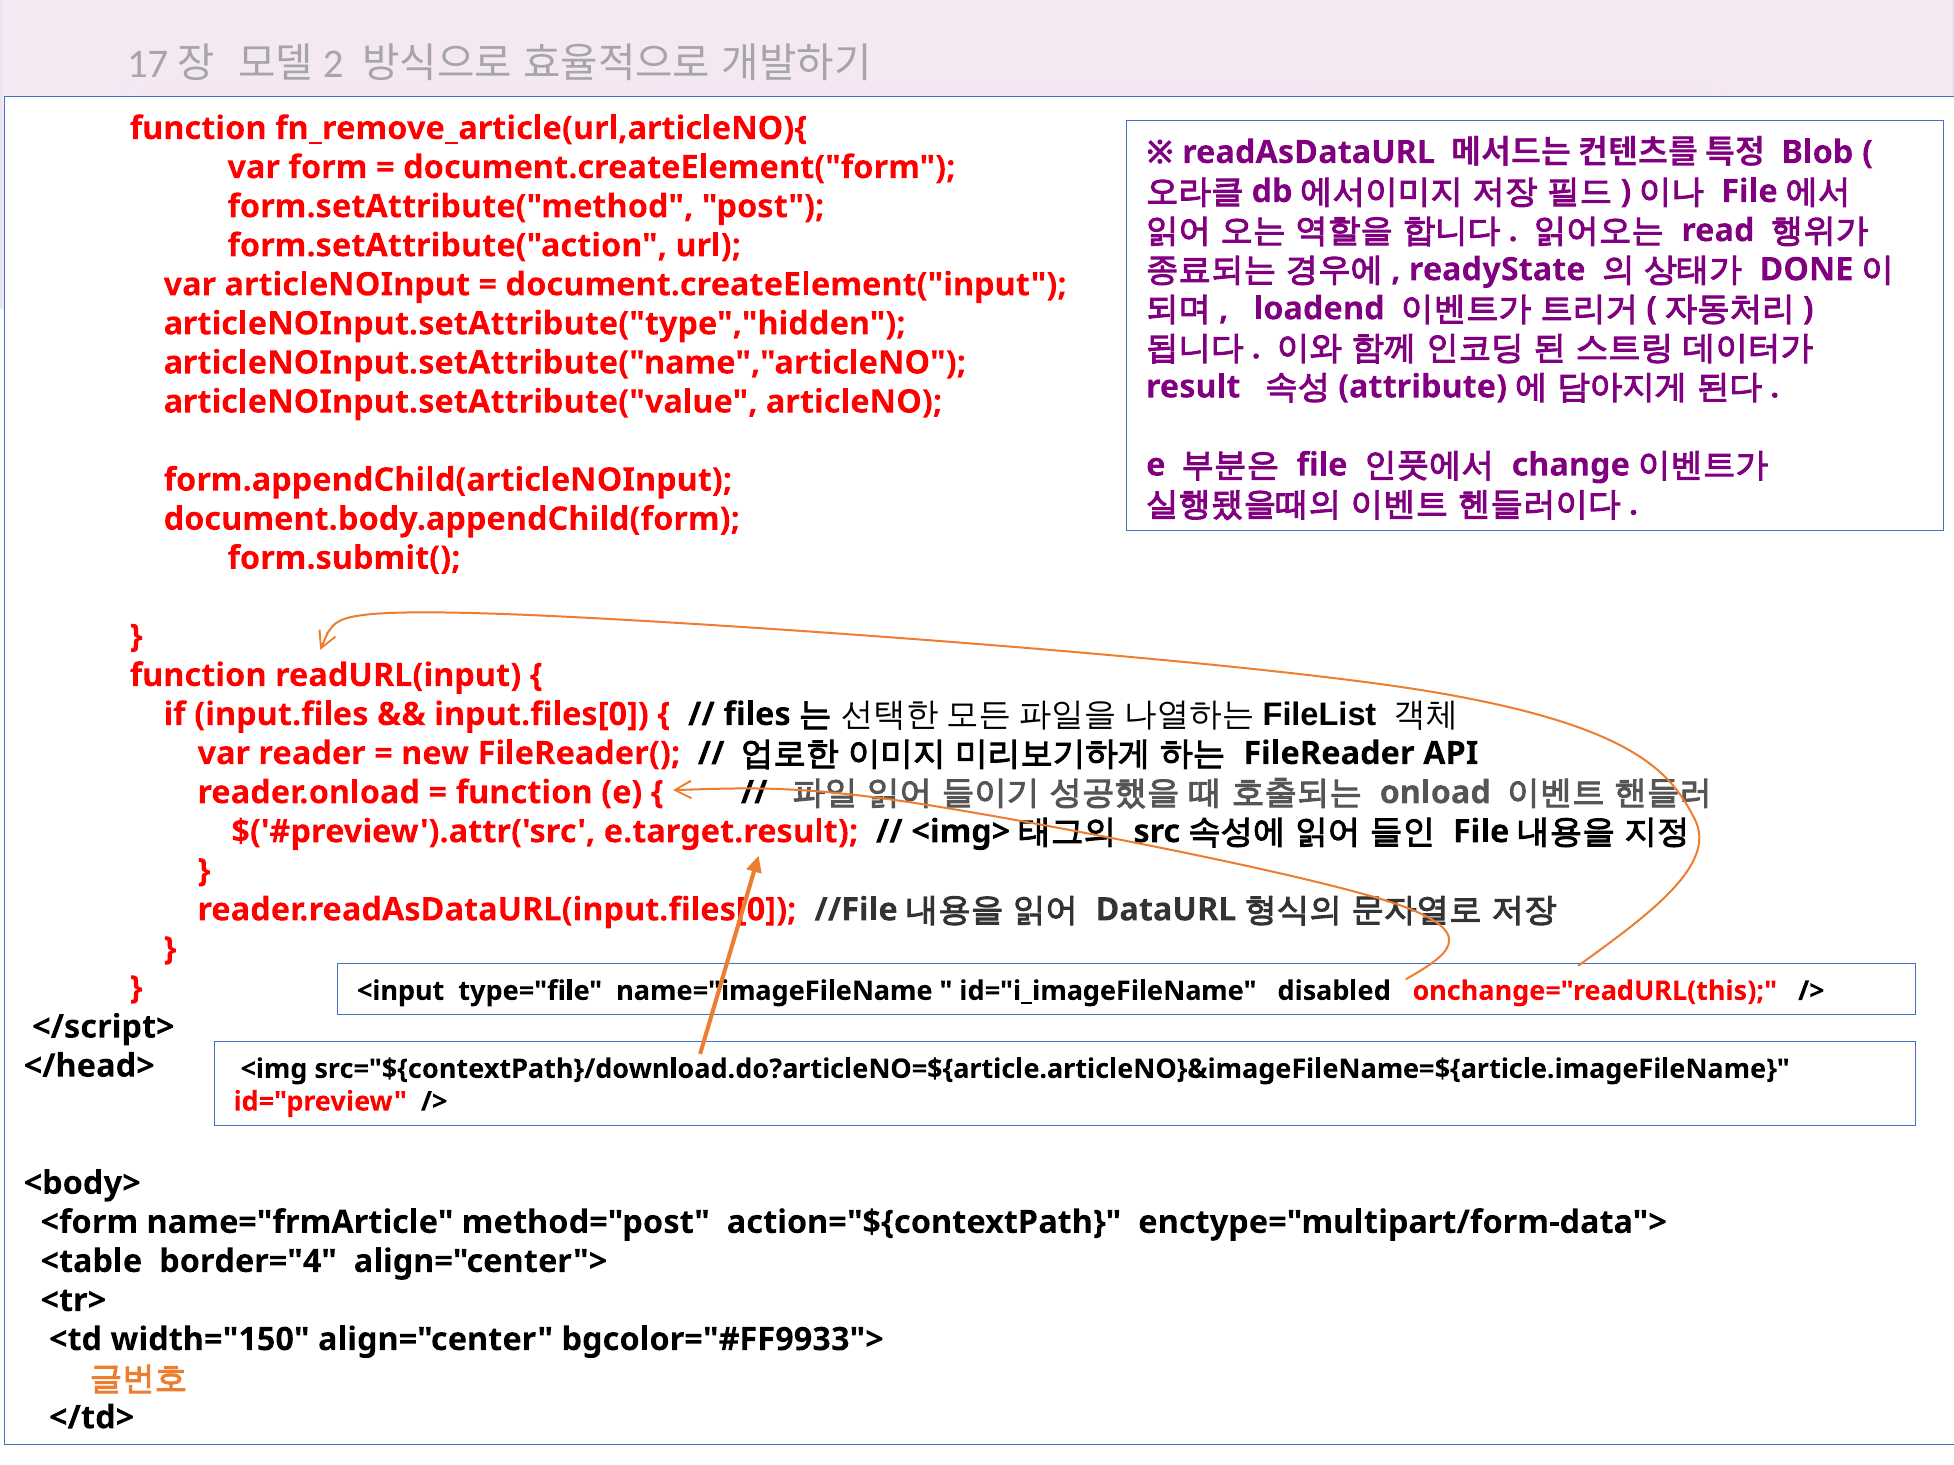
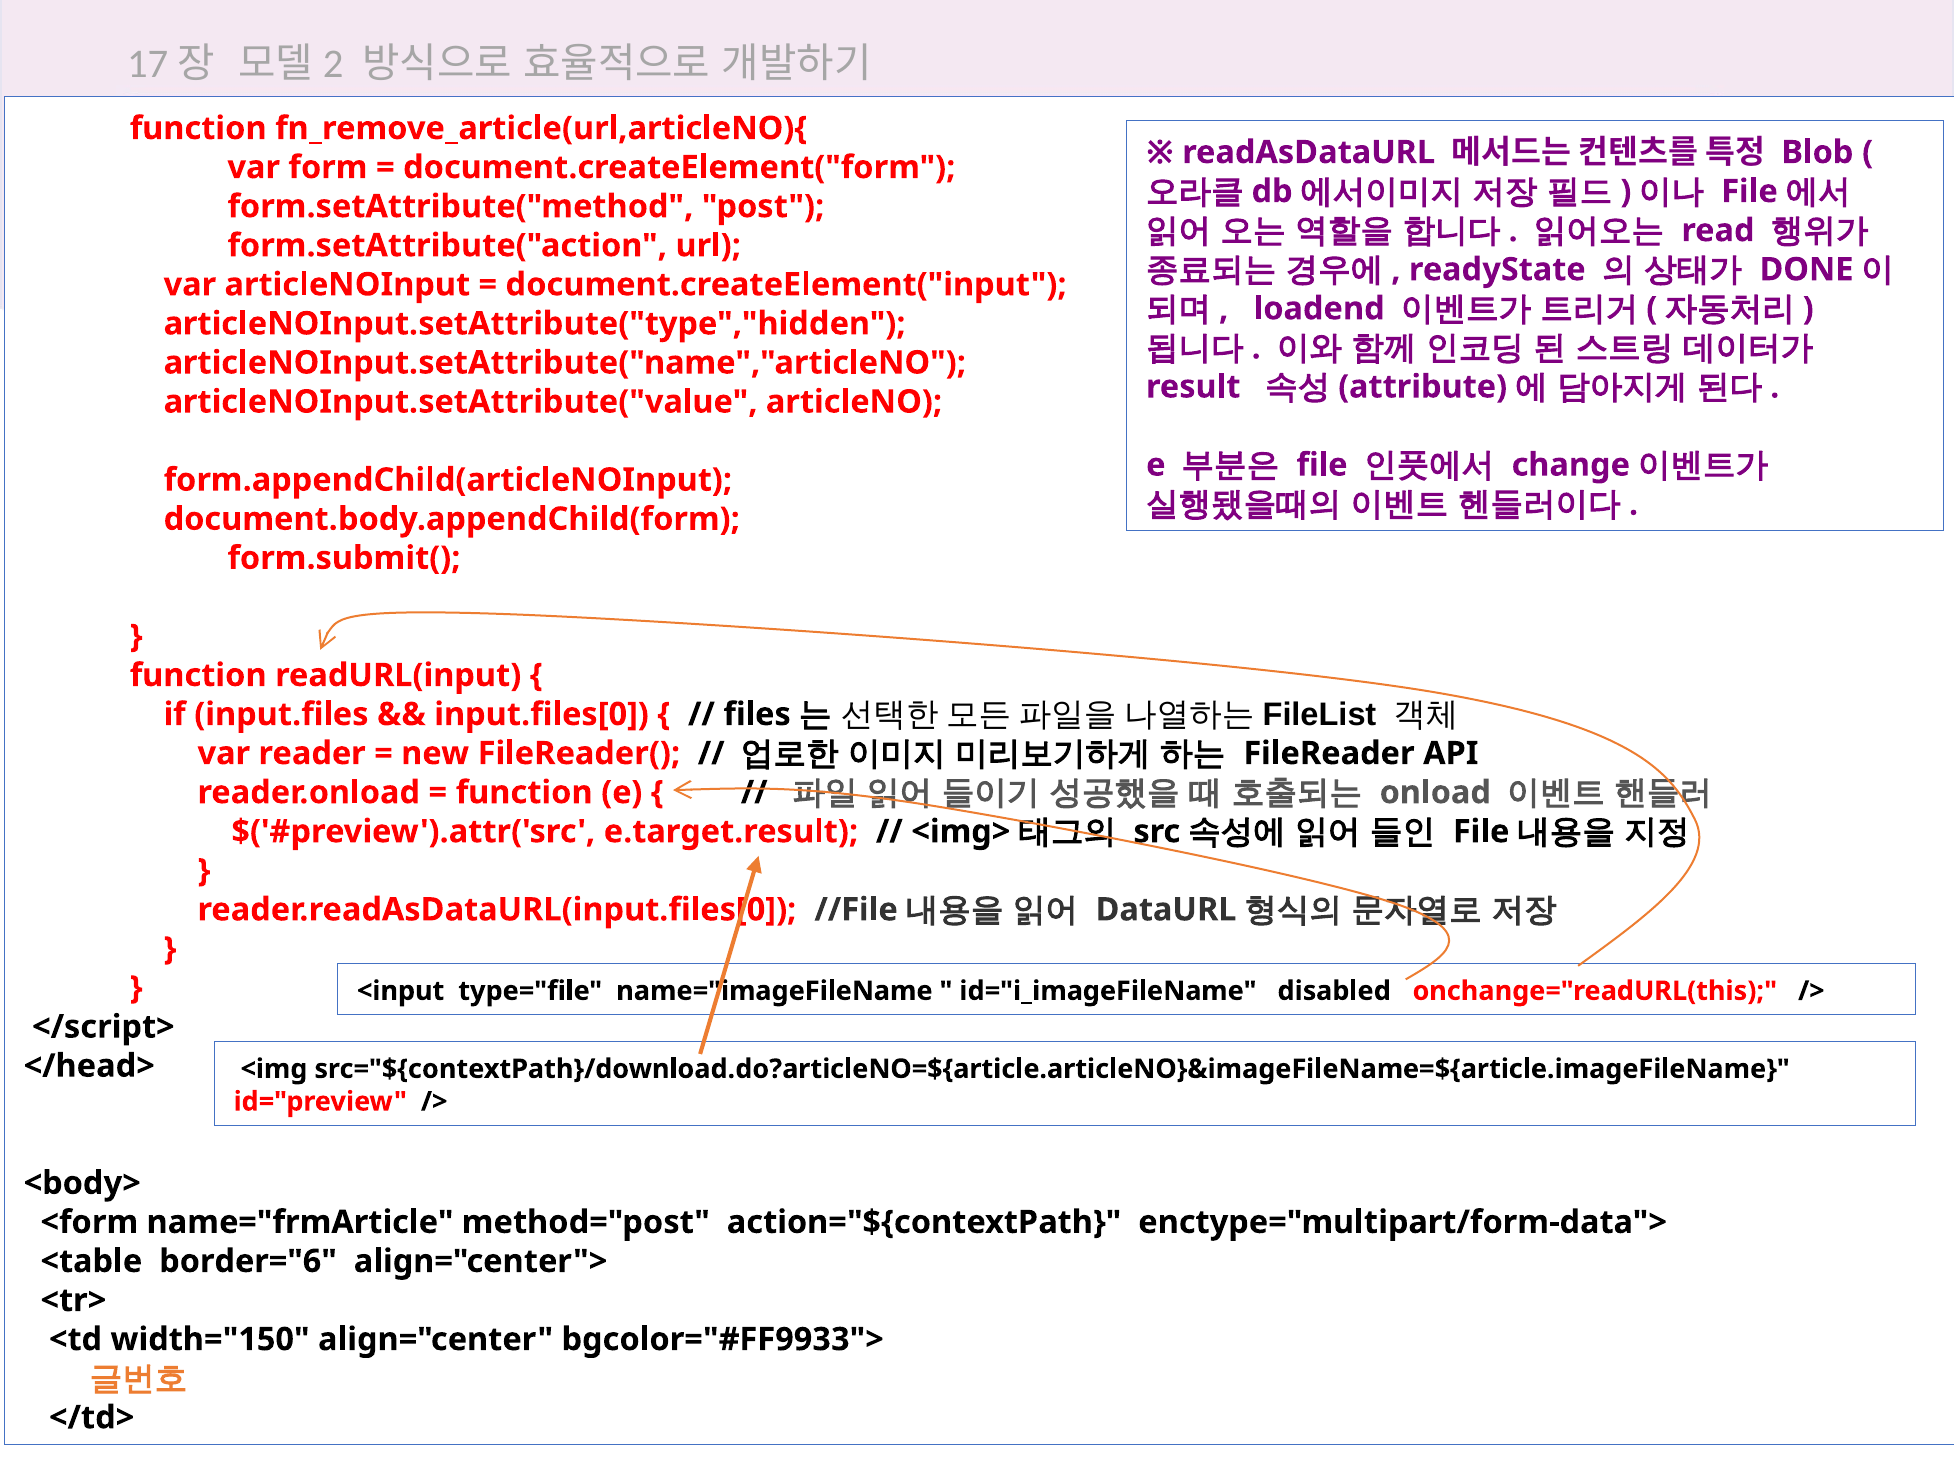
border="4: border="4 -> border="6 (248, 1262)
